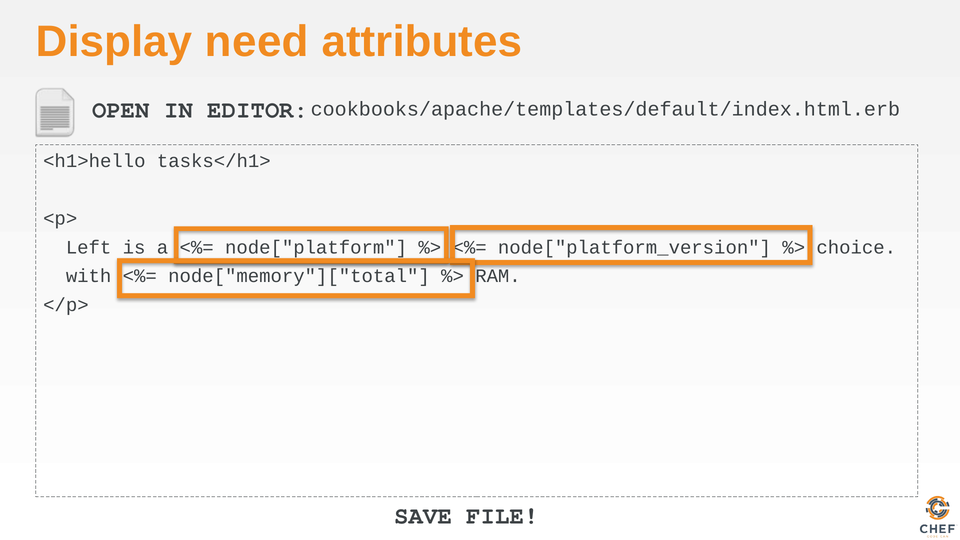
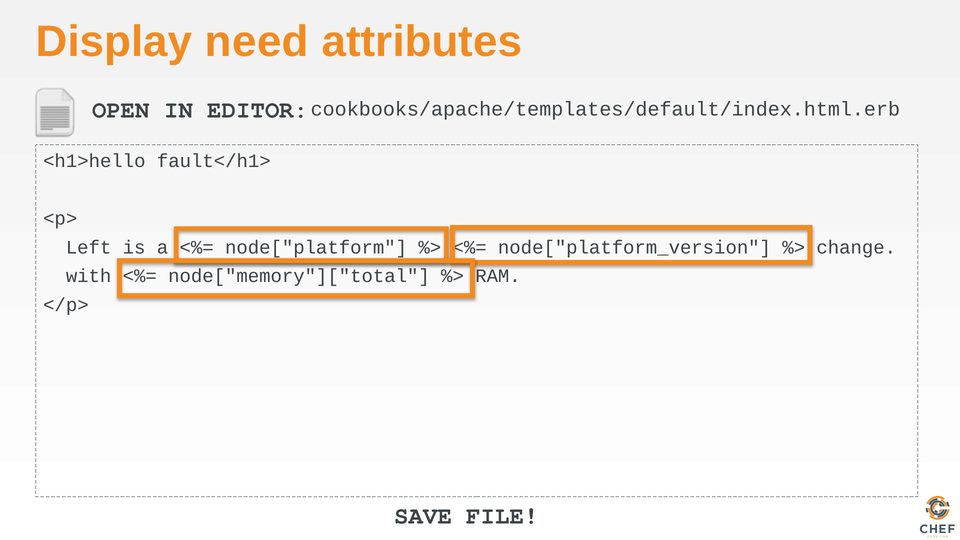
tasks</h1>: tasks</h1> -> fault</h1> (214, 161)
choice: choice -> change (856, 247)
